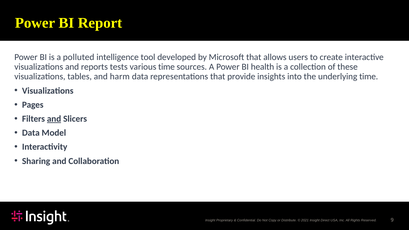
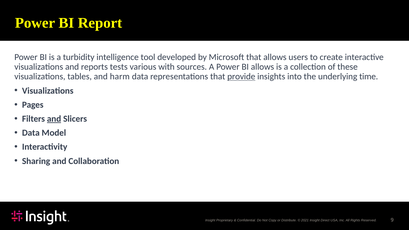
polluted: polluted -> turbidity (79, 57)
various time: time -> with (166, 67)
BI health: health -> allows (262, 67)
provide underline: none -> present (241, 77)
